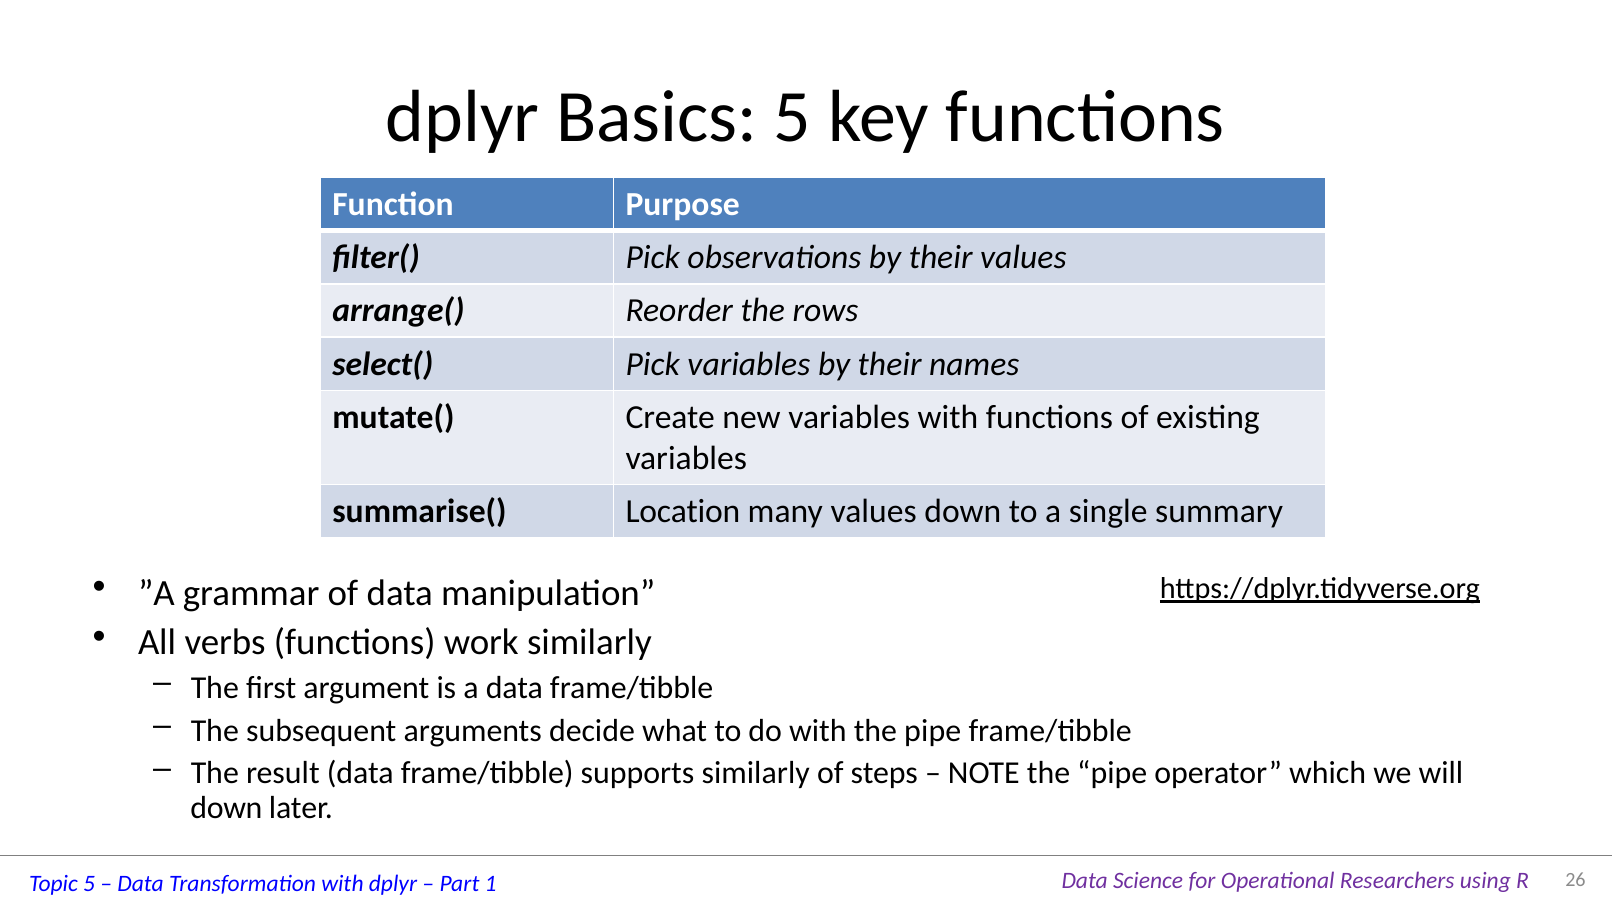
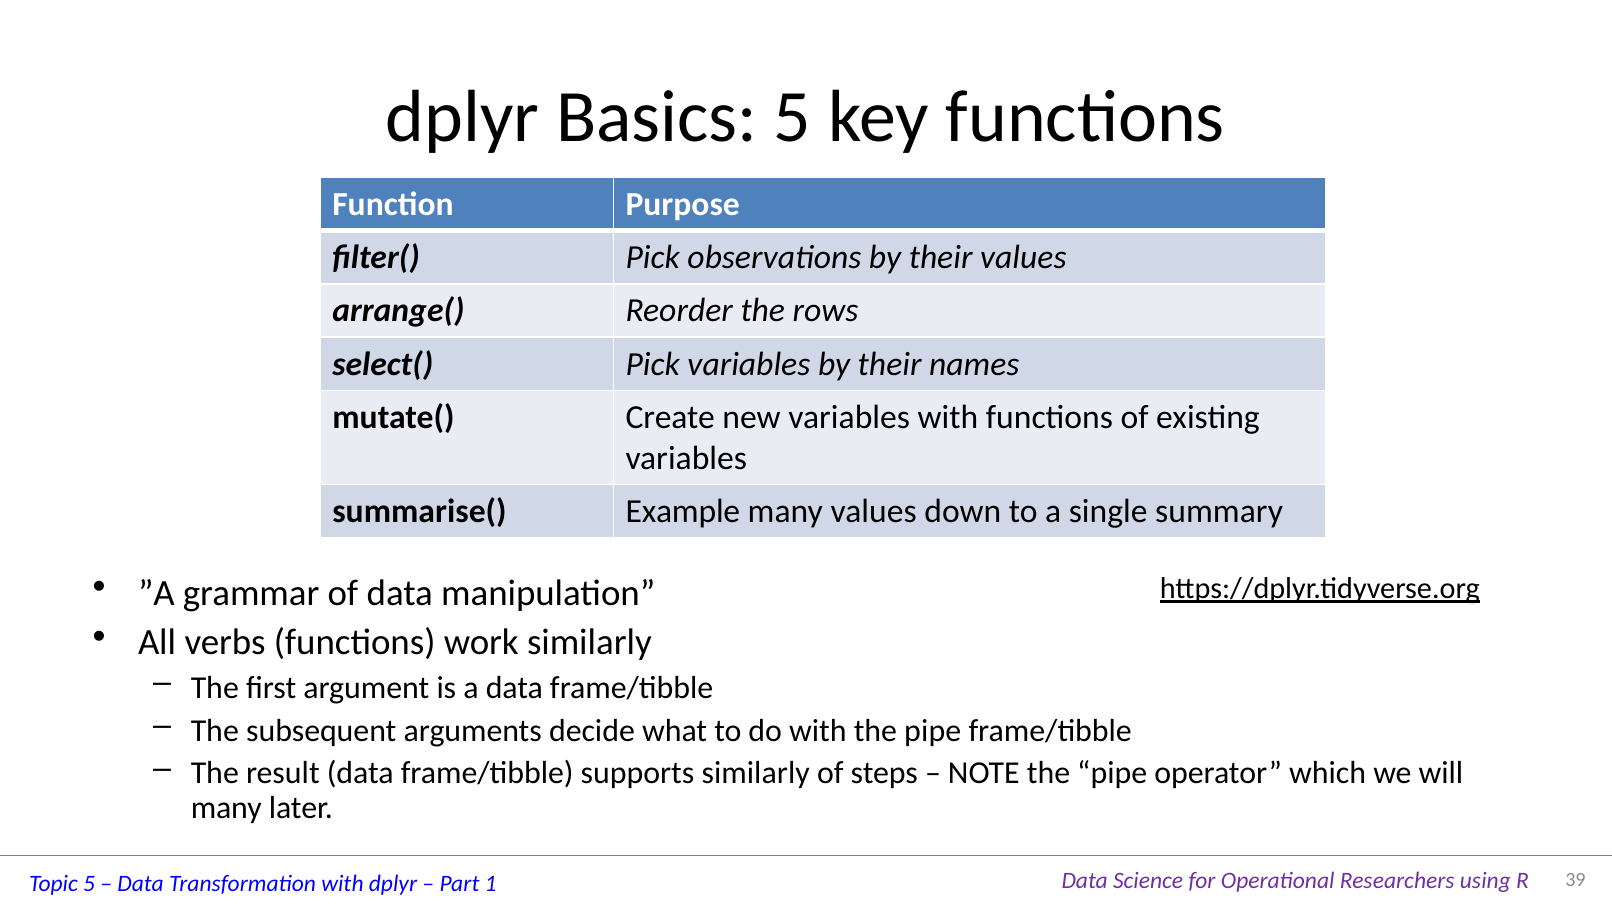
Location: Location -> Example (683, 512)
down: down -> many (226, 808)
26: 26 -> 39 (1575, 880)
